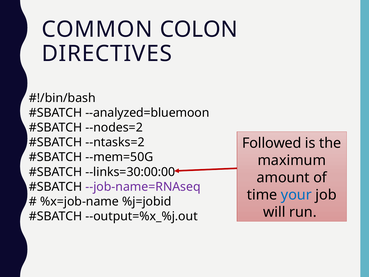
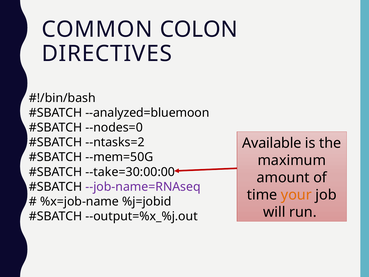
--nodes=2: --nodes=2 -> --nodes=0 (114, 128)
Followed: Followed -> Available (272, 143)
--links=30:00:00: --links=30:00:00 -> --take=30:00:00 (130, 172)
your colour: blue -> orange (296, 195)
